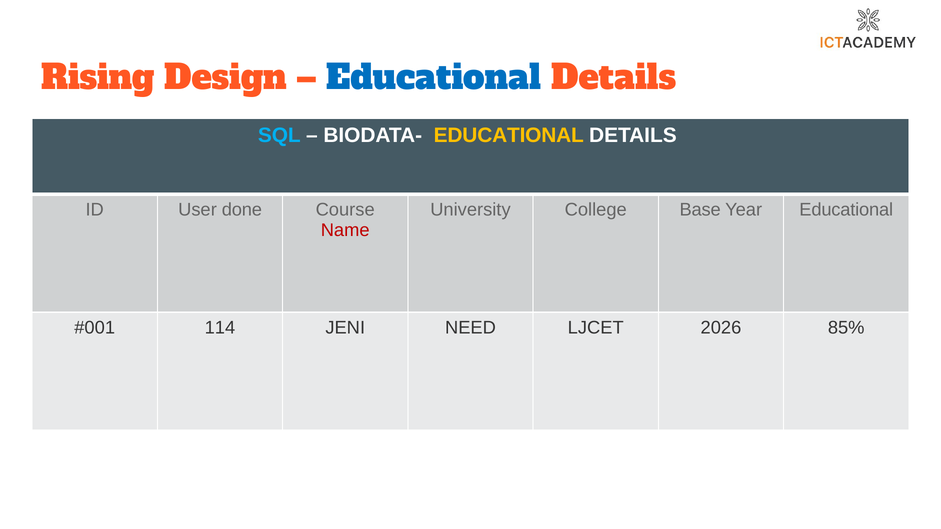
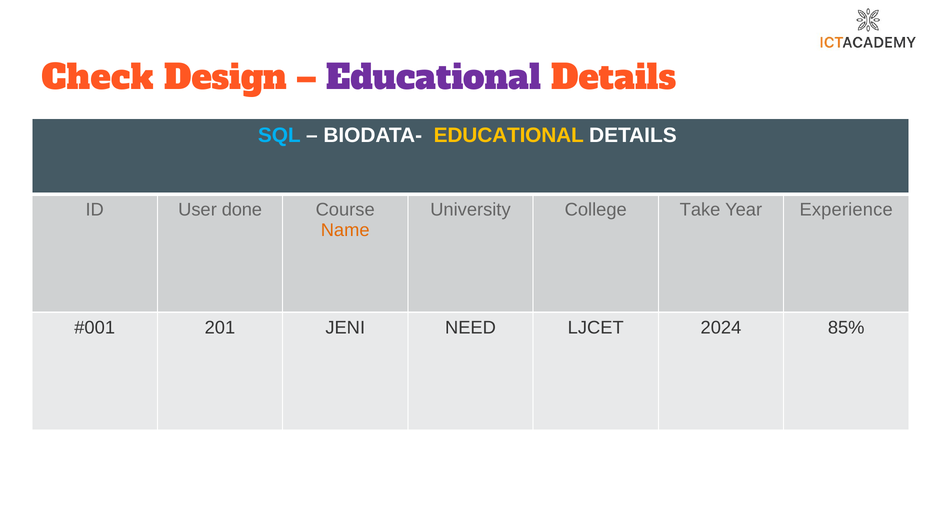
Rising: Rising -> Check (98, 78)
Educational colour: blue -> purple (434, 78)
Base: Base -> Take (700, 210)
Year Educational: Educational -> Experience (846, 210)
Name colour: red -> orange (345, 230)
114: 114 -> 201 (220, 328)
2026: 2026 -> 2024 (721, 328)
